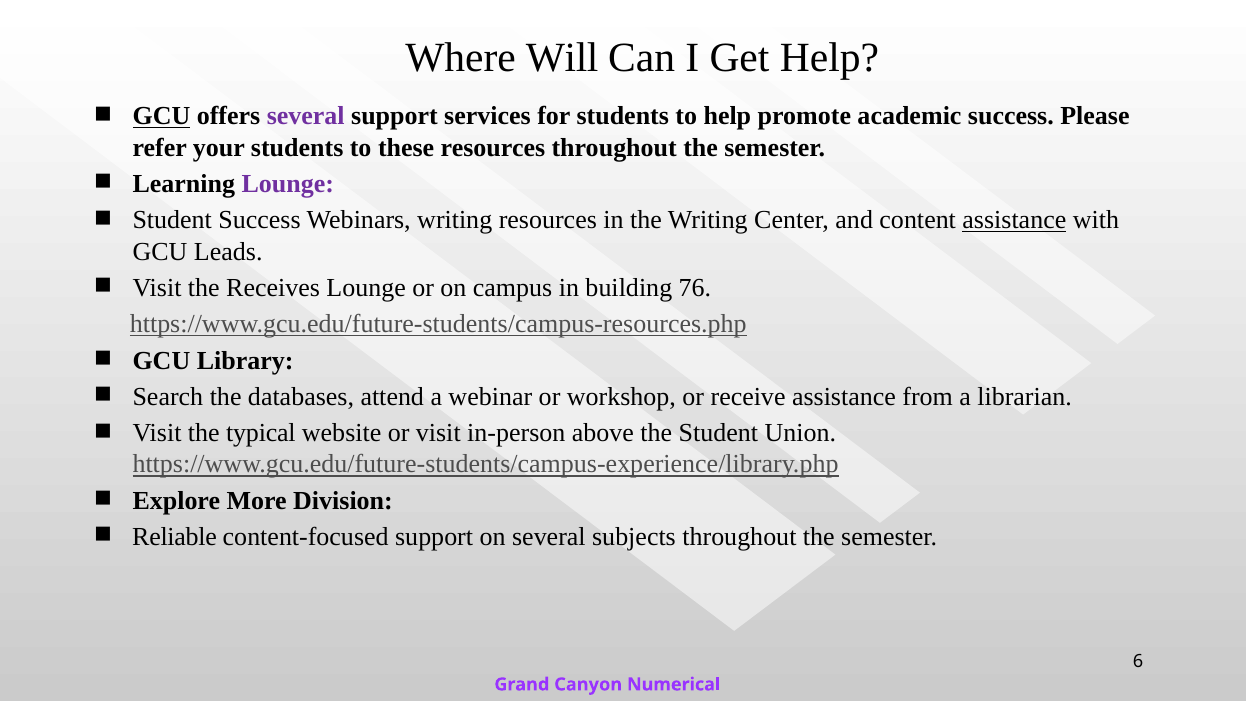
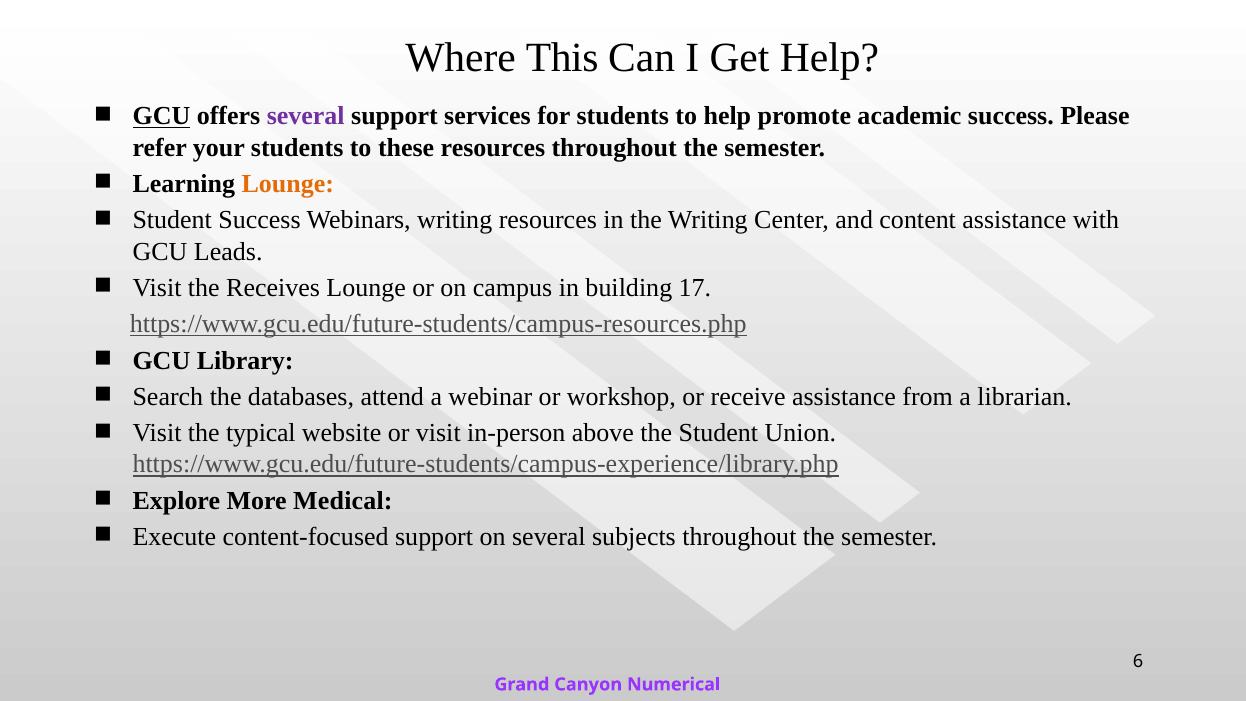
Will: Will -> This (562, 58)
Lounge colour: purple -> orange (288, 184)
assistance underline: present -> none (1014, 220)
76: 76 -> 17 (695, 288)
Division: Division -> Medical (343, 501)
Reliable: Reliable -> Execute (174, 537)
